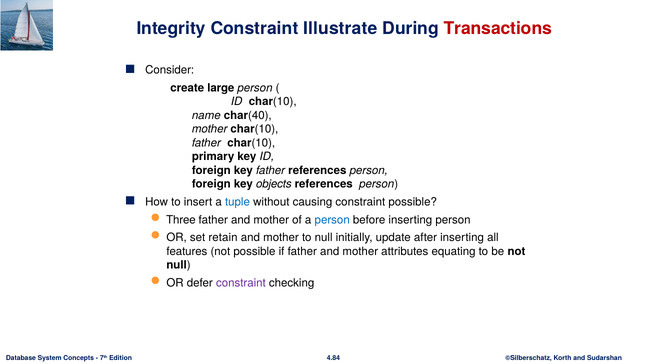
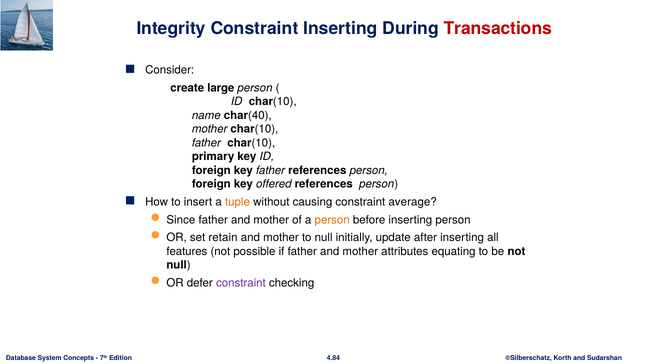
Constraint Illustrate: Illustrate -> Inserting (340, 29)
objects: objects -> offered (274, 184)
tuple colour: blue -> orange (237, 202)
constraint possible: possible -> average (413, 202)
Three: Three -> Since (181, 220)
person colour: blue -> orange (332, 220)
